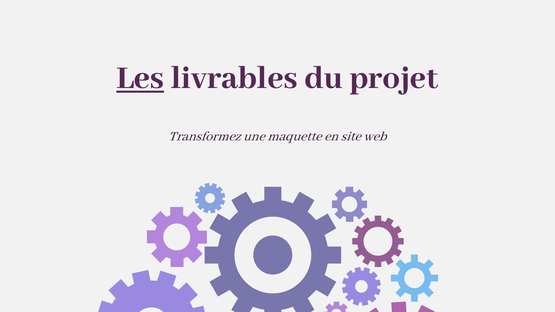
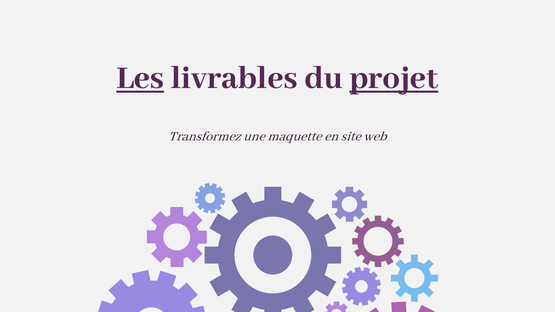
projet underline: none -> present (394, 77)
